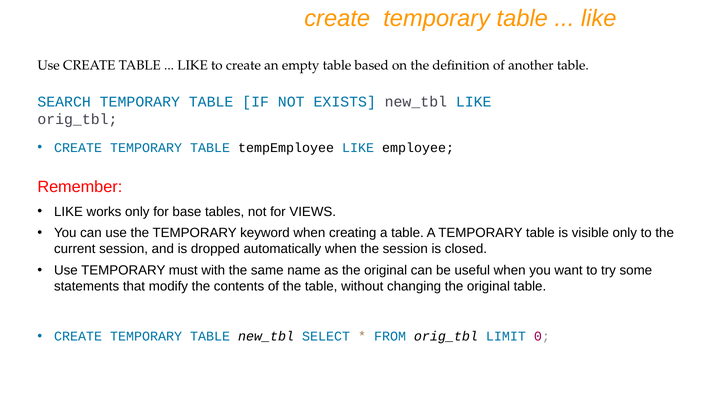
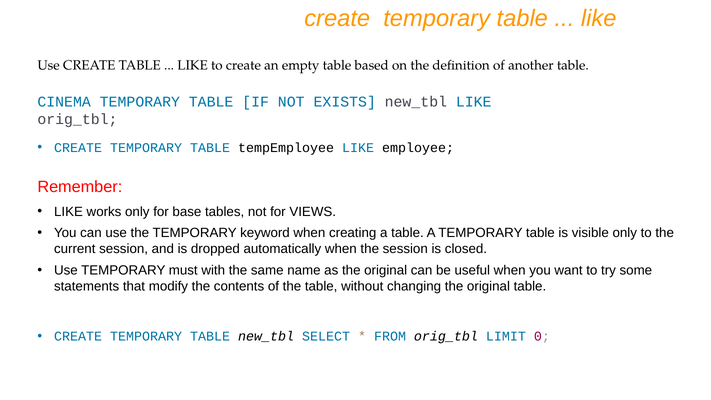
SEARCH: SEARCH -> CINEMA (64, 102)
